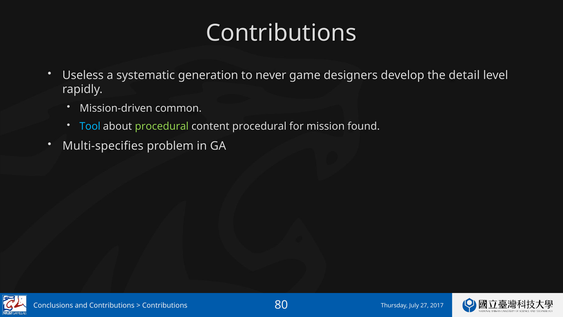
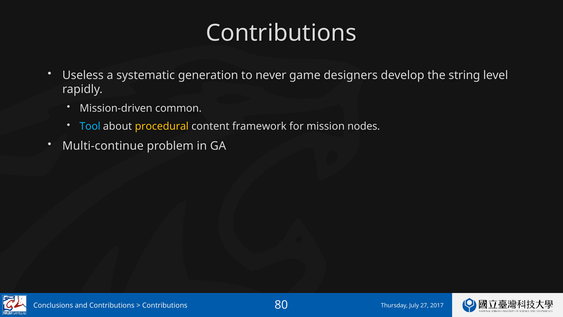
detail: detail -> string (464, 75)
procedural colour: light green -> yellow (162, 126)
content procedural: procedural -> framework (259, 126)
found: found -> nodes (364, 126)
Multi-specifies: Multi-specifies -> Multi-continue (103, 146)
